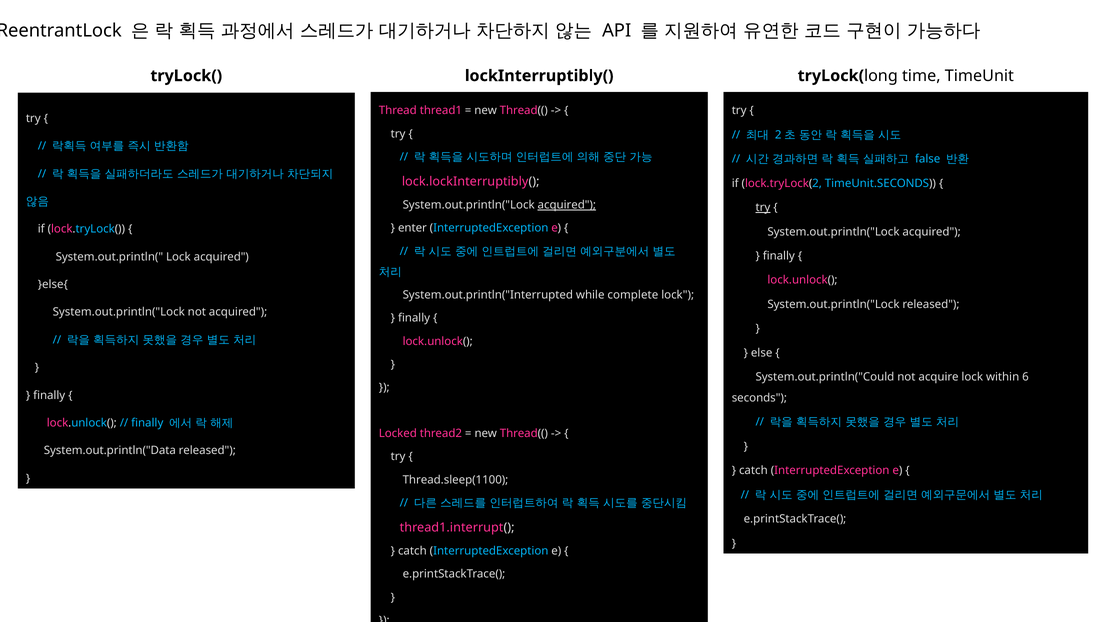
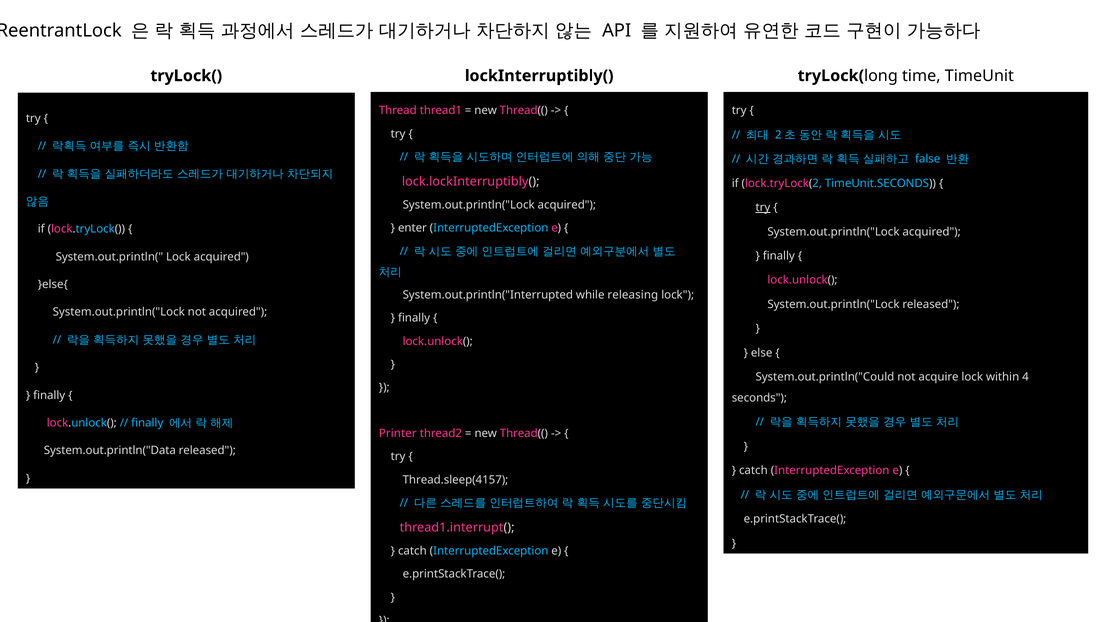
acquired underline: present -> none (567, 205)
complete: complete -> releasing (633, 295)
6: 6 -> 4 (1026, 377)
Locked: Locked -> Printer (398, 434)
Thread.sleep(1100: Thread.sleep(1100 -> Thread.sleep(4157 (455, 480)
